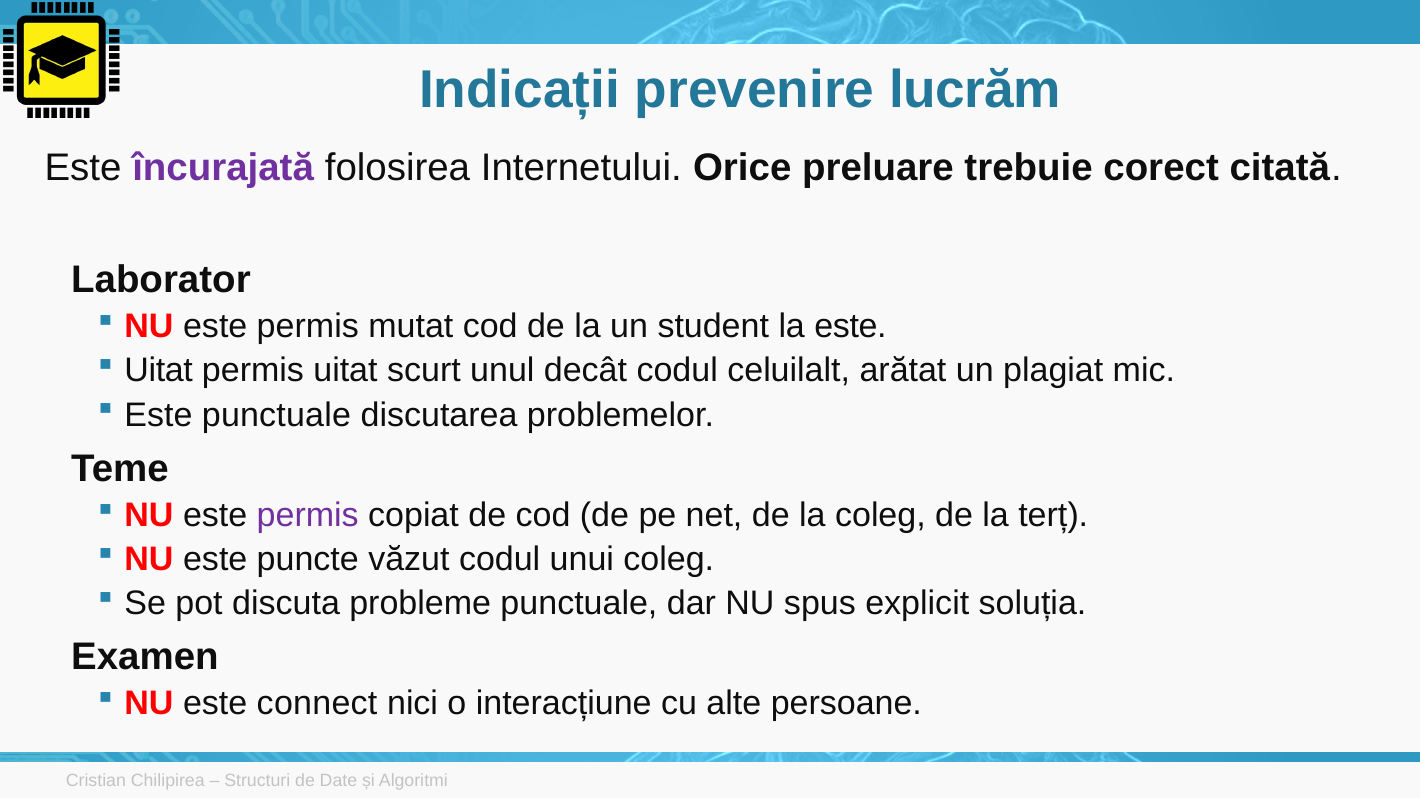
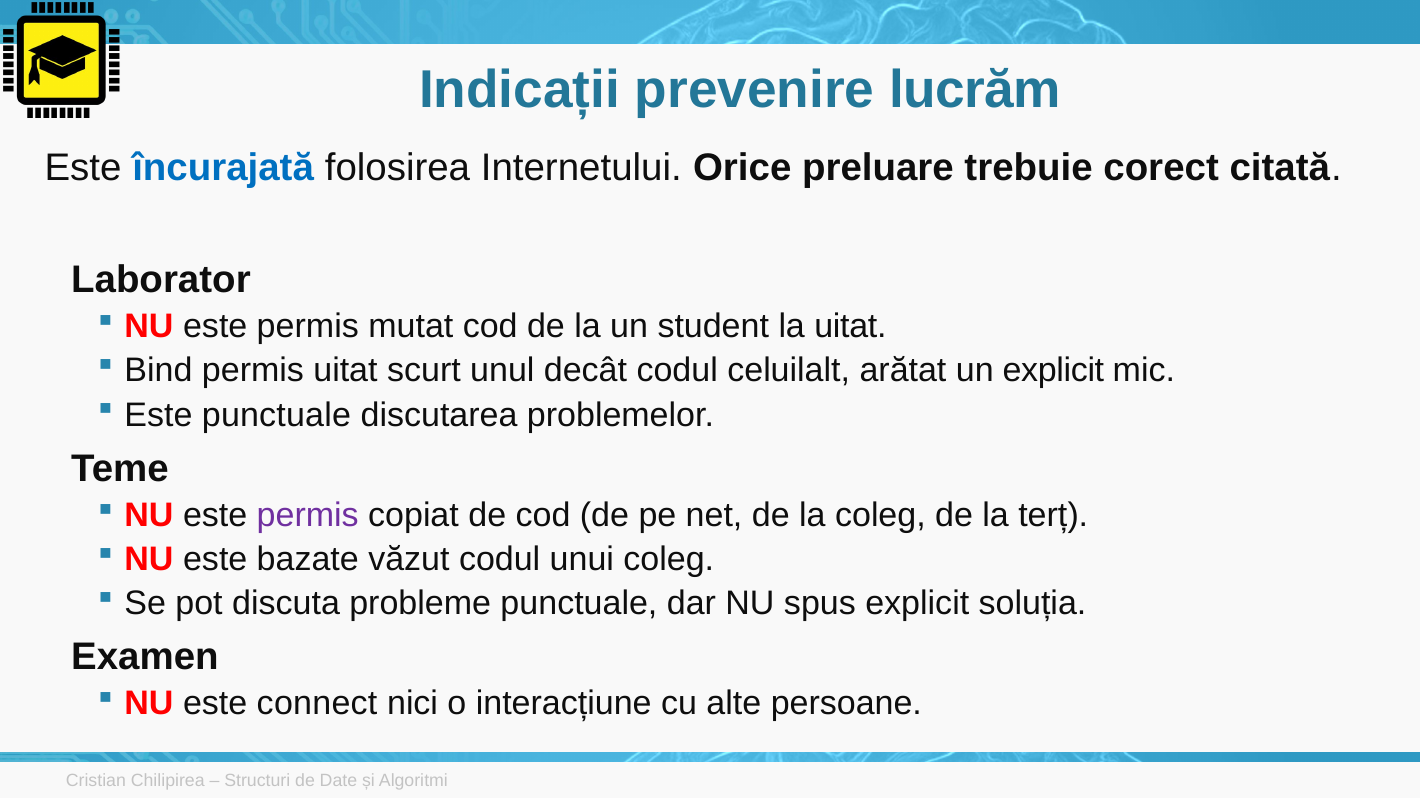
încurajată colour: purple -> blue (223, 168)
la este: este -> uitat (850, 327)
Uitat: Uitat -> Bind (158, 371)
un plagiat: plagiat -> explicit (1053, 371)
puncte: puncte -> bazate (308, 560)
